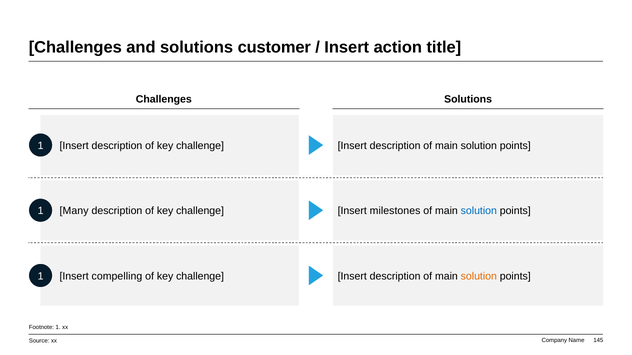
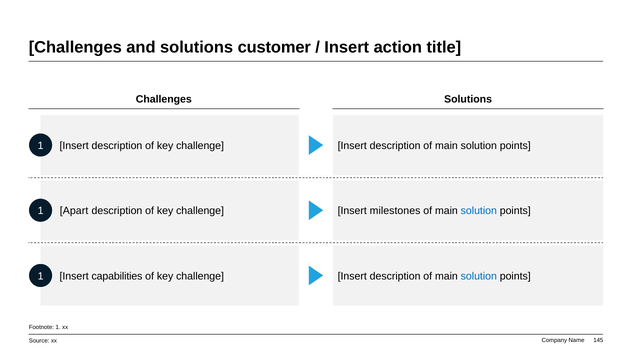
Many: Many -> Apart (74, 211)
compelling: compelling -> capabilities (117, 277)
solution colour: orange -> blue (479, 277)
